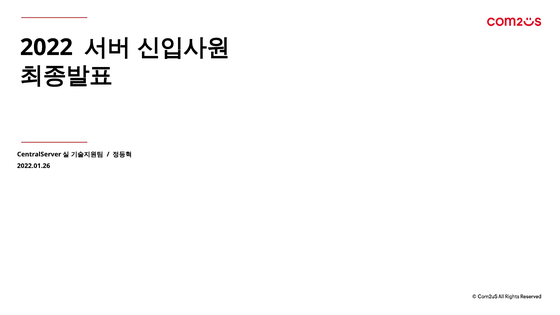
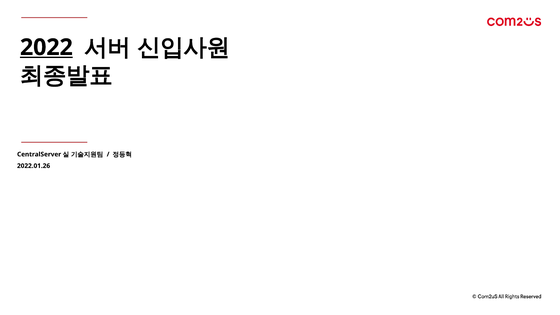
2022 underline: none -> present (46, 47)
